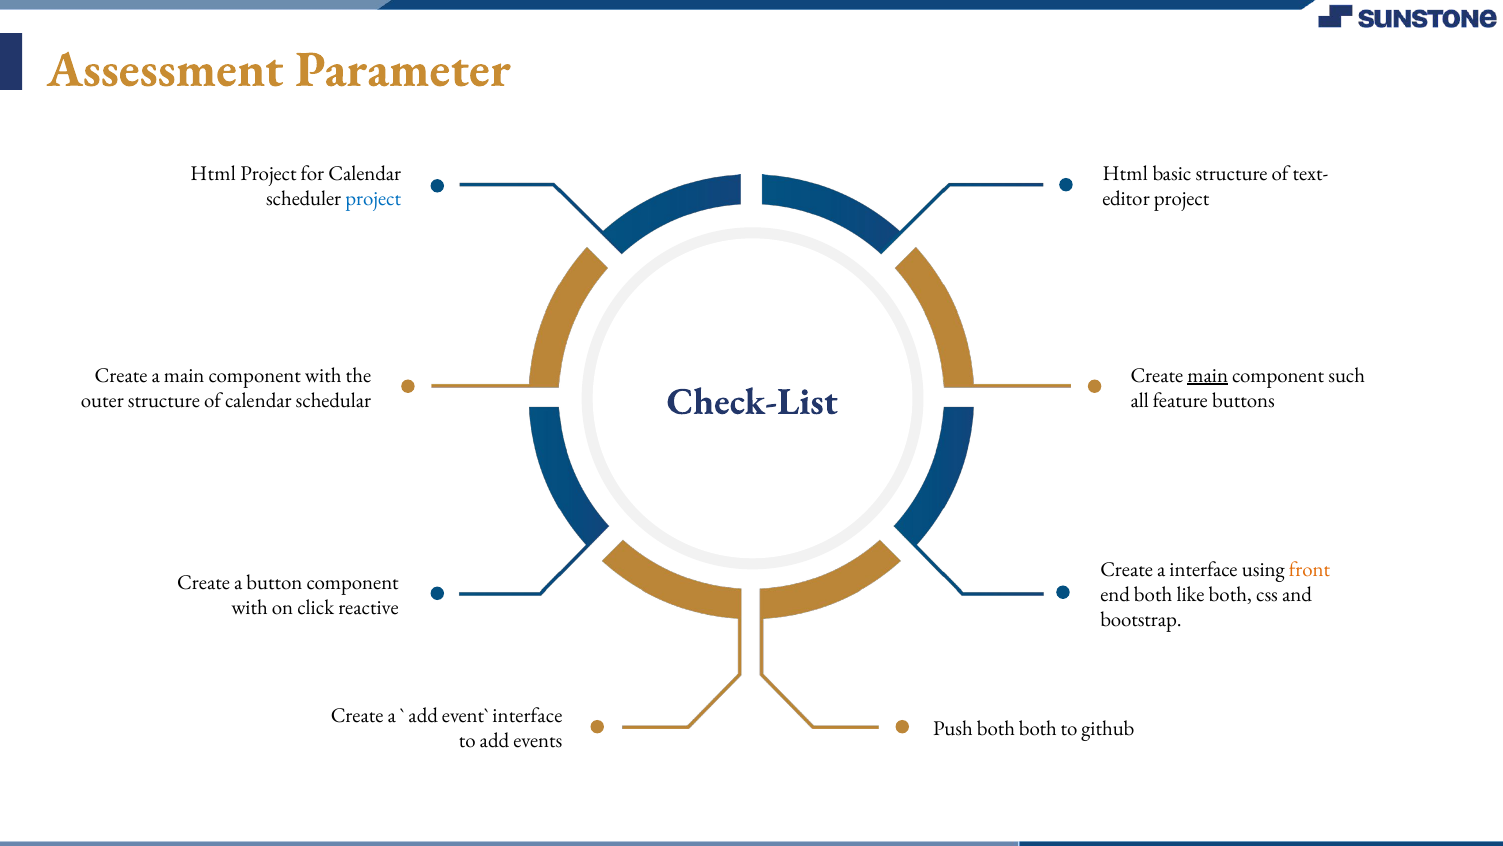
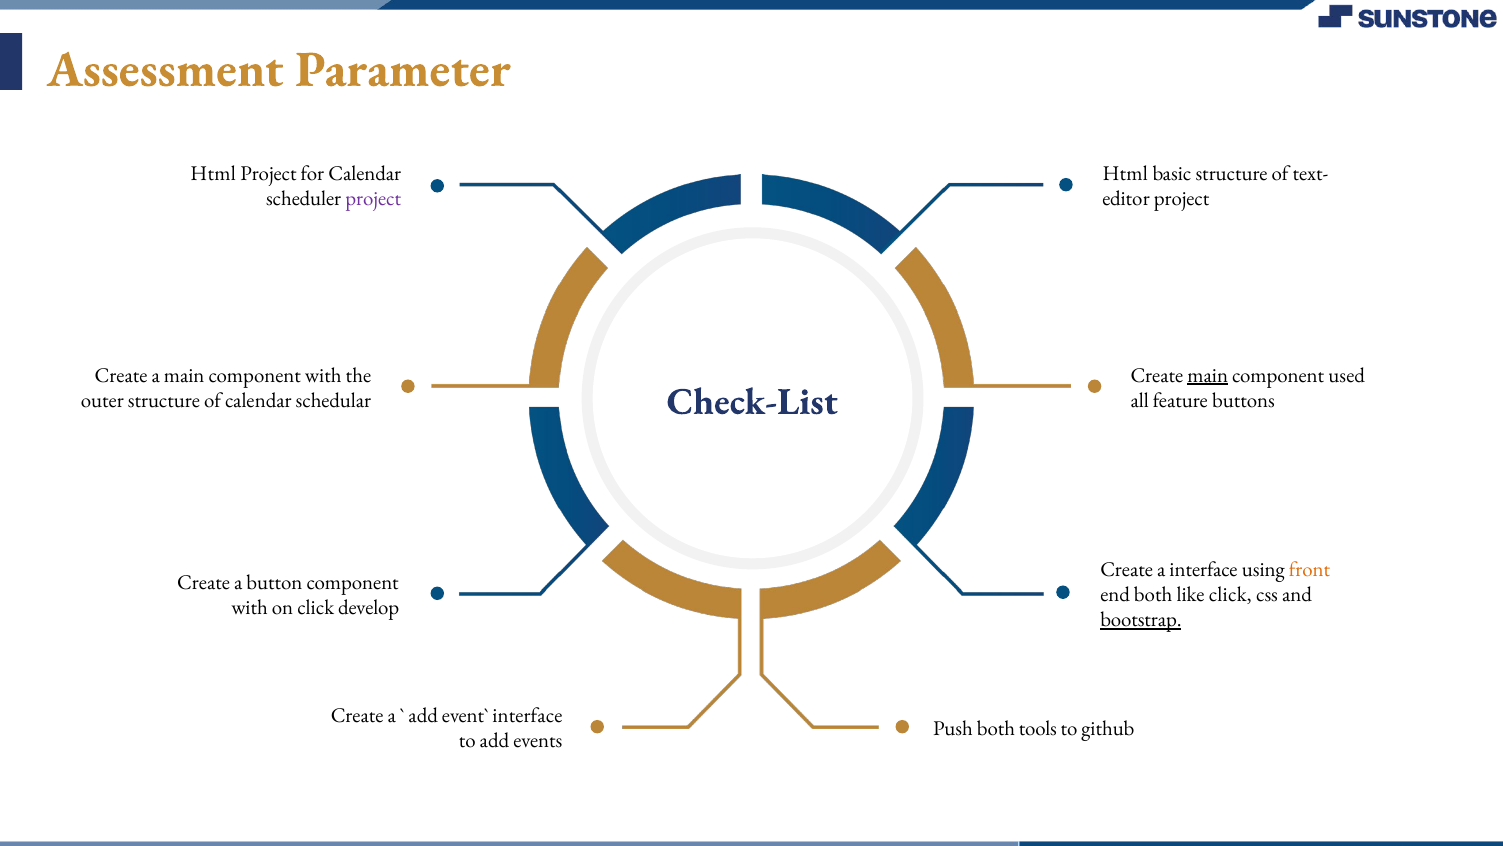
project colour: blue -> purple (373, 198)
such: such -> used (1347, 375)
like both: both -> click (1230, 595)
reactive: reactive -> develop (369, 607)
bootstrap underline: none -> present (1141, 620)
both both: both -> tools (1038, 728)
